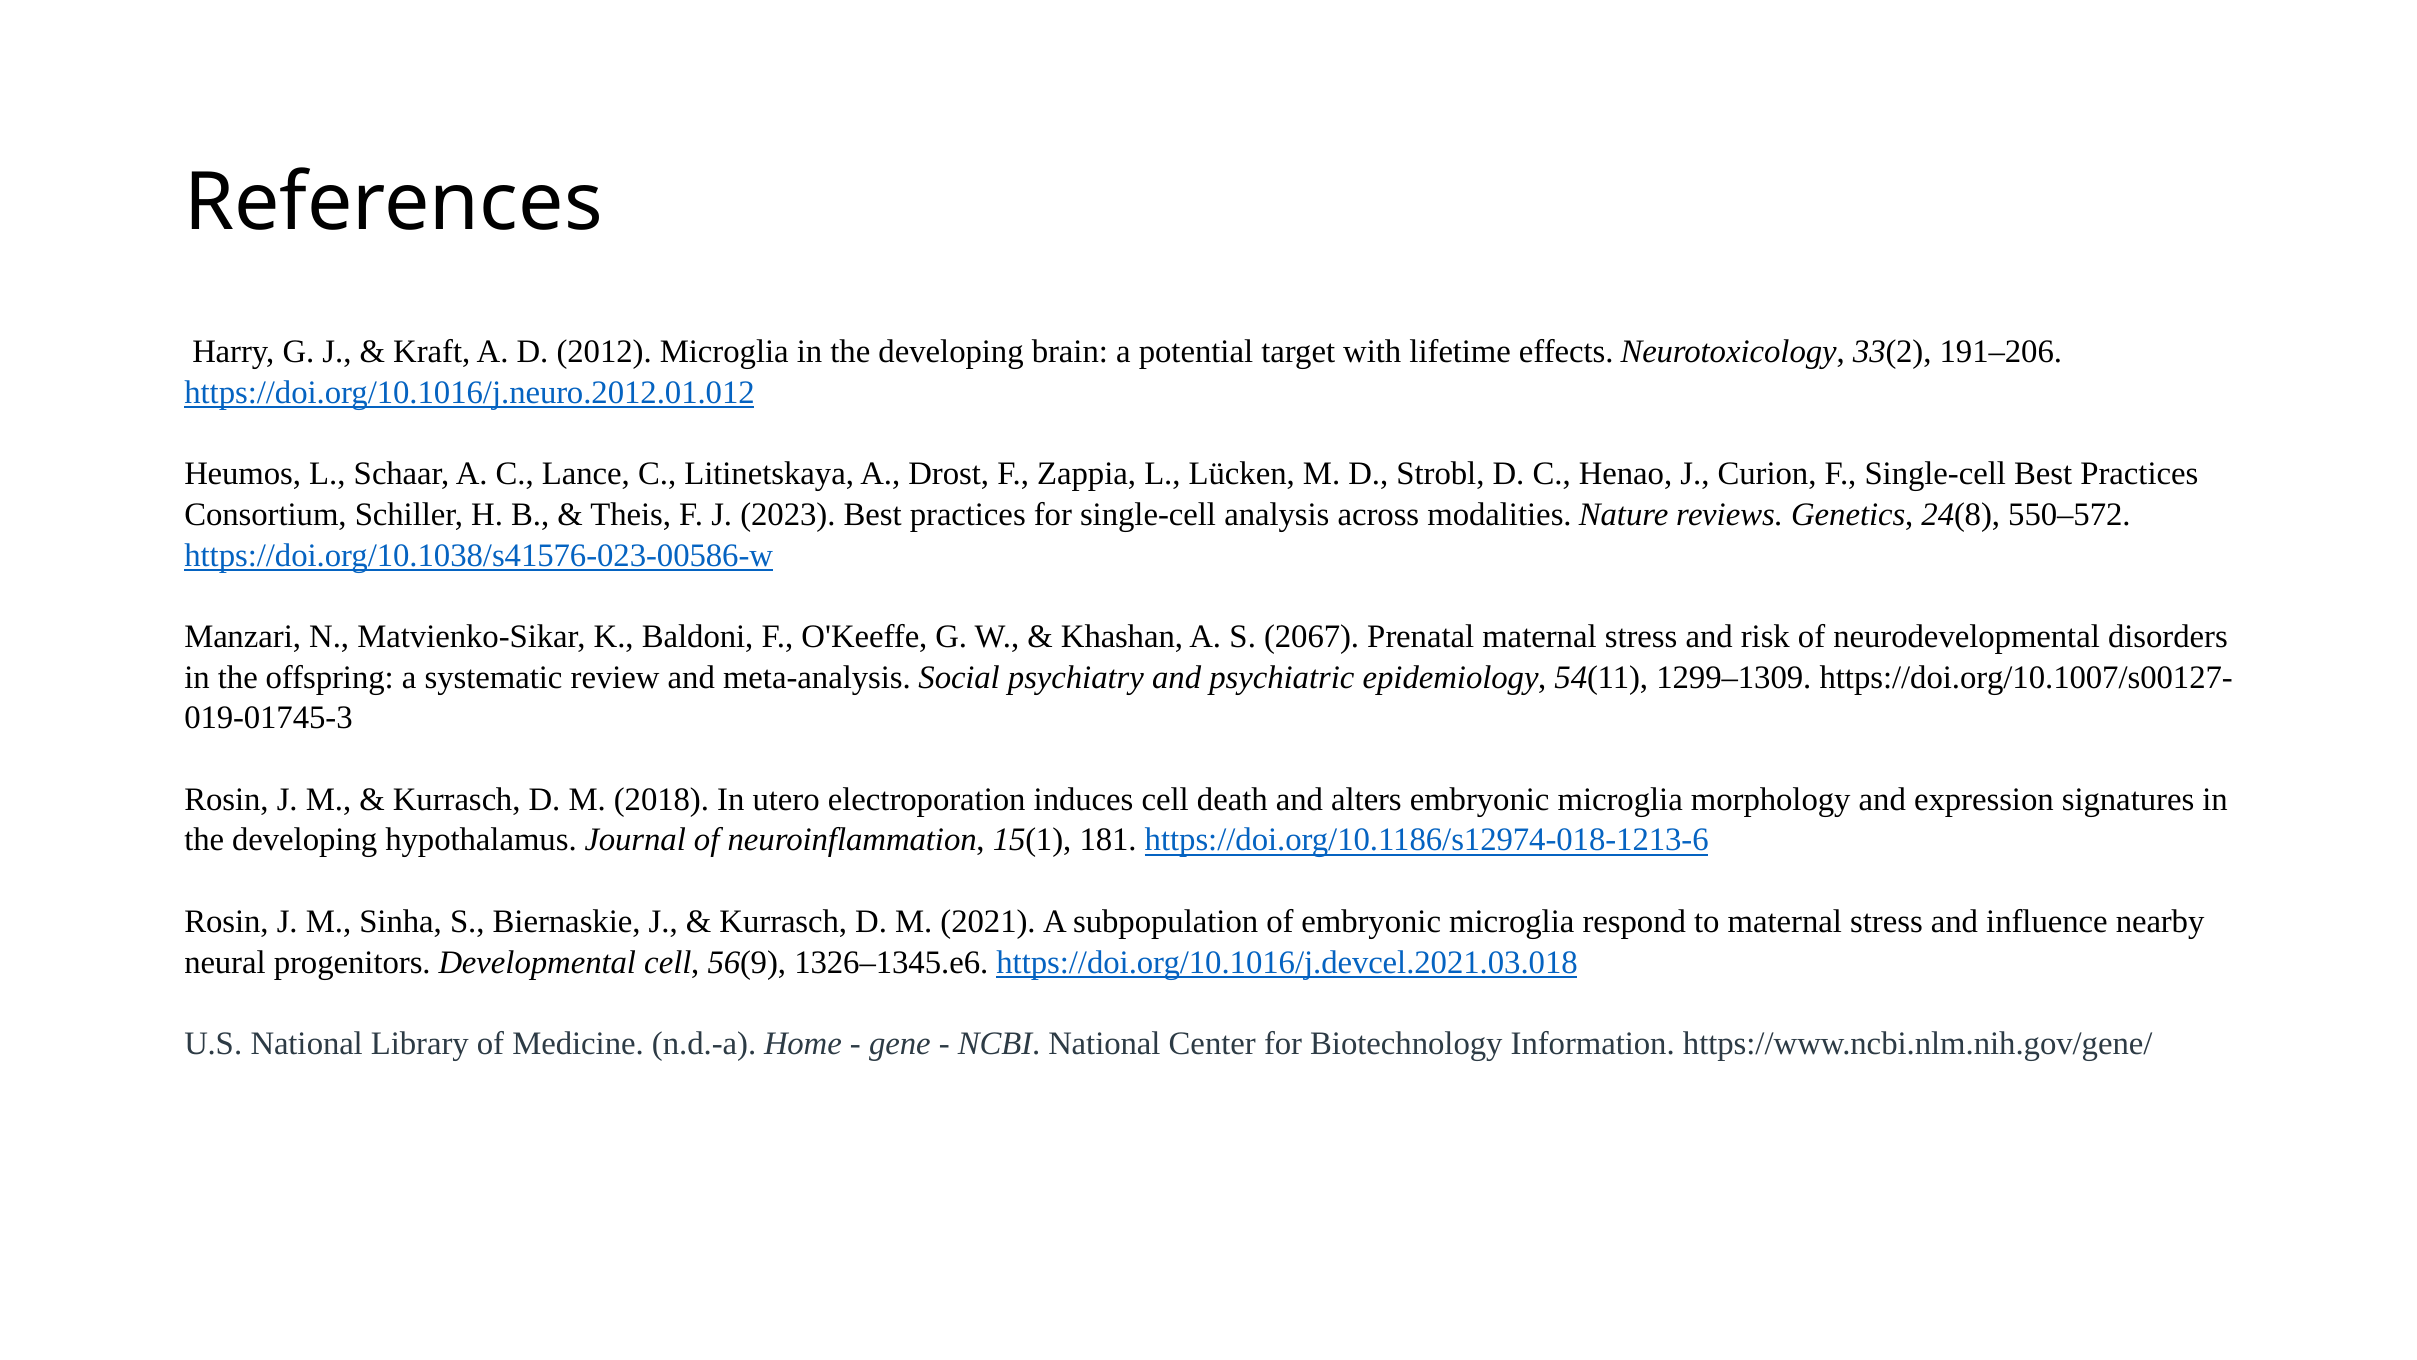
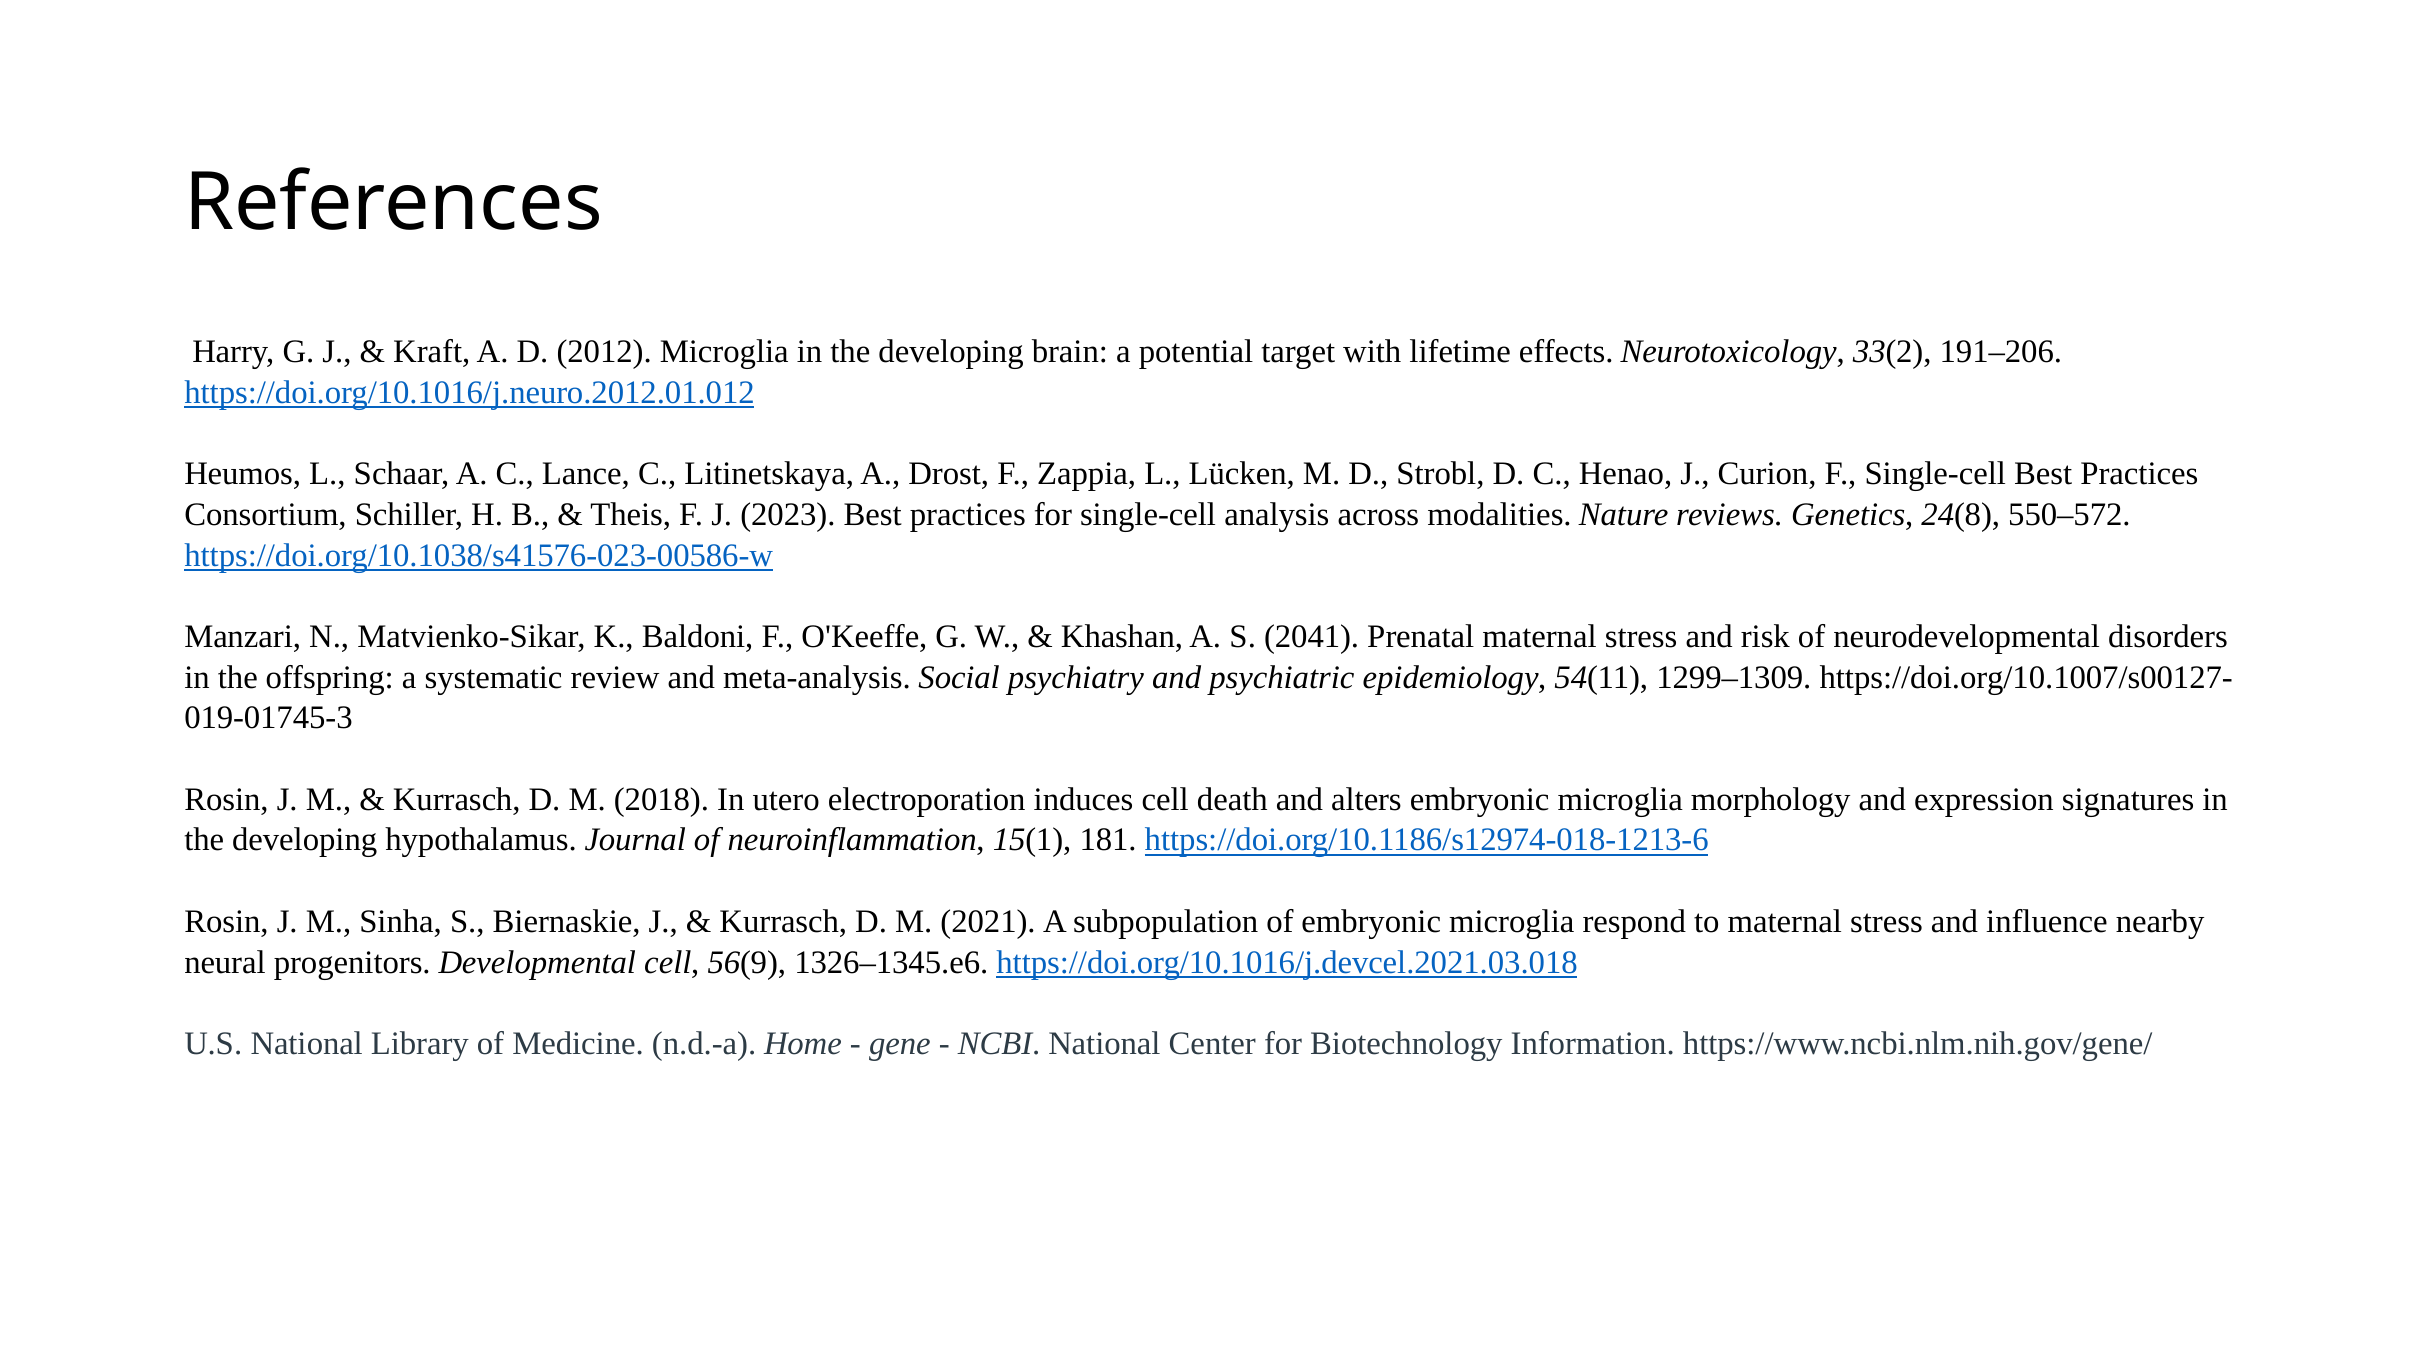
2067: 2067 -> 2041 (1312, 636)
